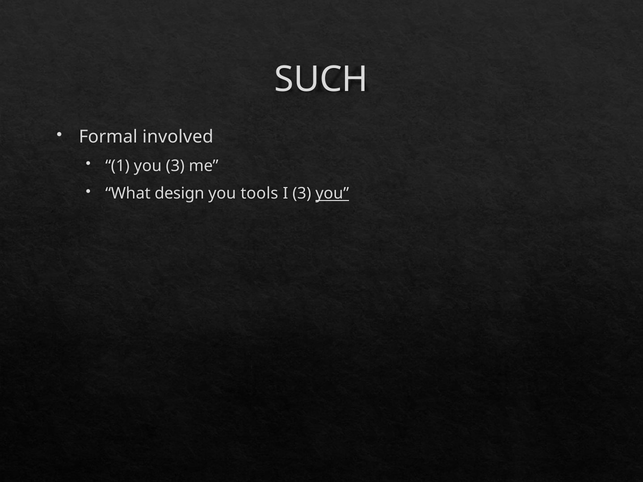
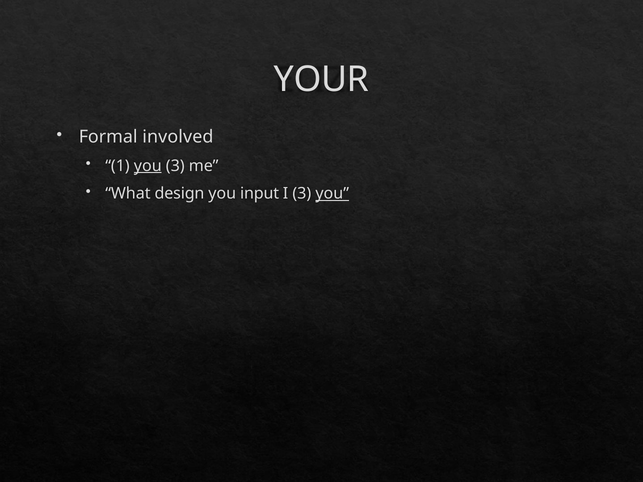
SUCH: SUCH -> YOUR (321, 79)
you underline: none -> present (148, 166)
tools: tools -> input (260, 194)
